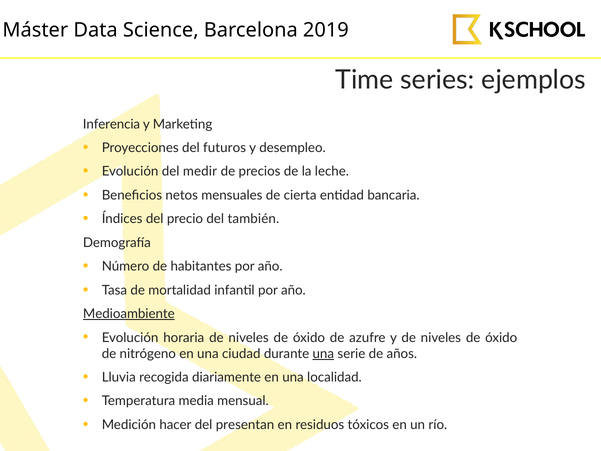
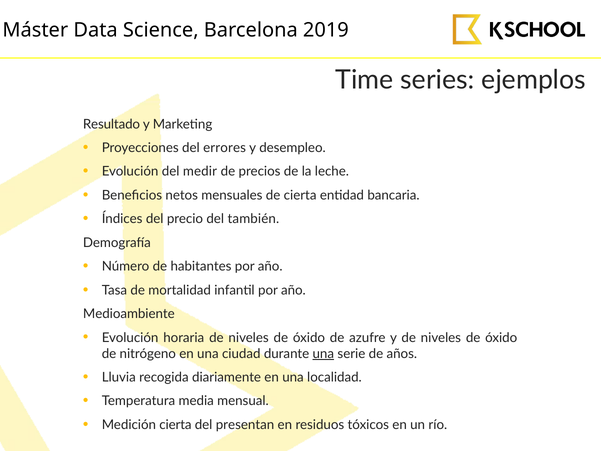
Inferencia: Inferencia -> Resultado (111, 124)
futuros: futuros -> errores (225, 148)
Medioambiente underline: present -> none (129, 314)
Medición hacer: hacer -> cierta (175, 425)
